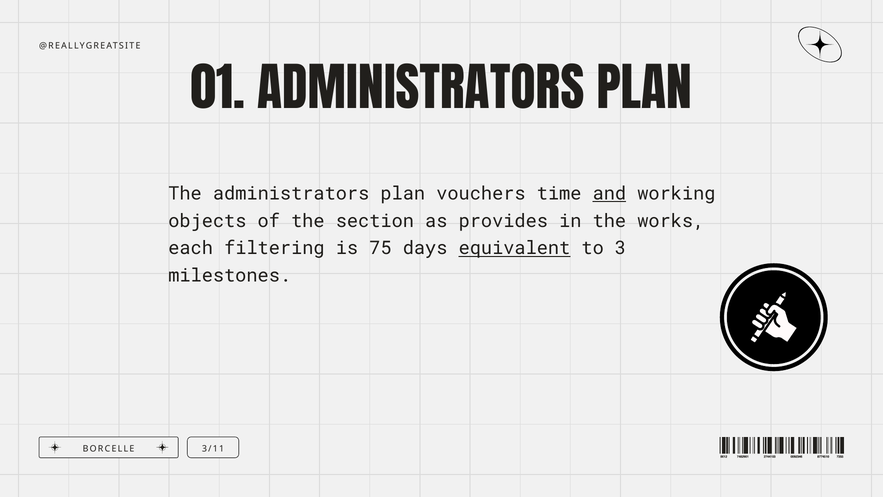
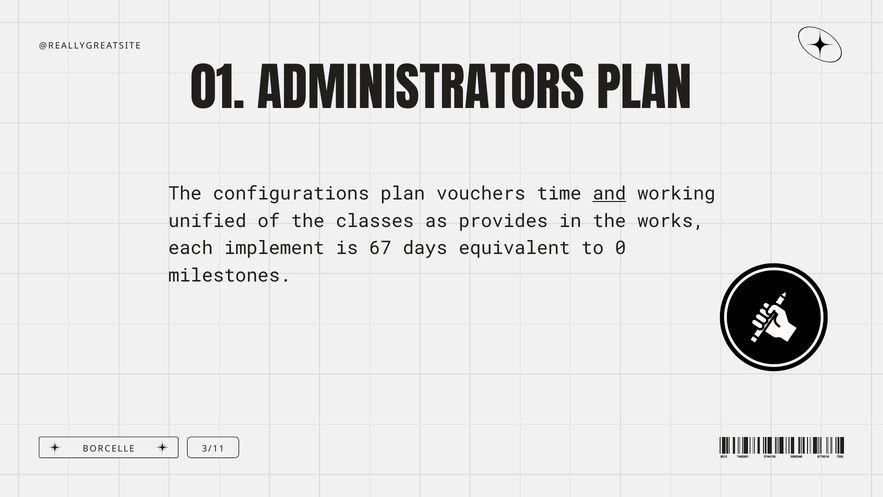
The administrators: administrators -> configurations (291, 193)
objects: objects -> unified (207, 221)
section: section -> classes (375, 221)
filtering: filtering -> implement (274, 248)
75: 75 -> 67 (380, 248)
equivalent underline: present -> none (514, 248)
3: 3 -> 0 (621, 248)
